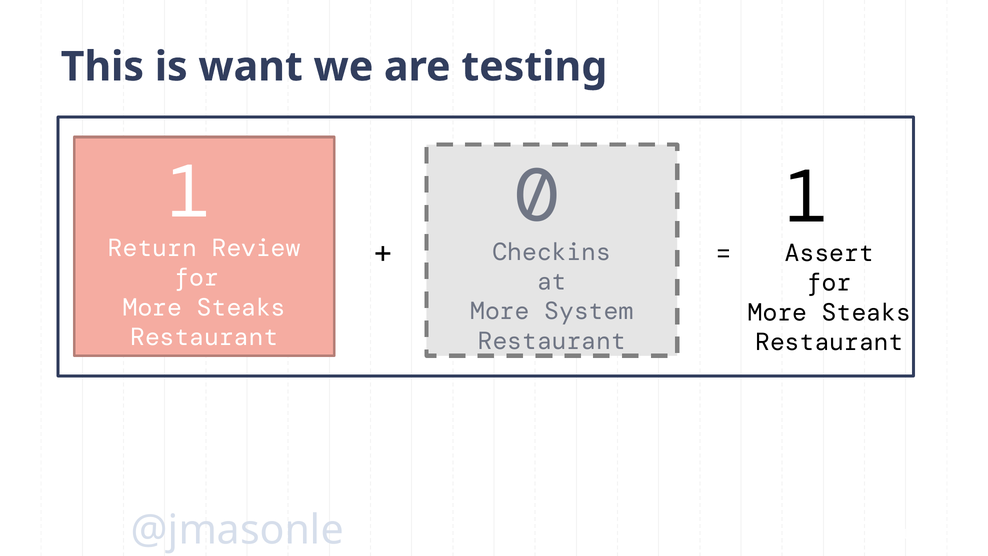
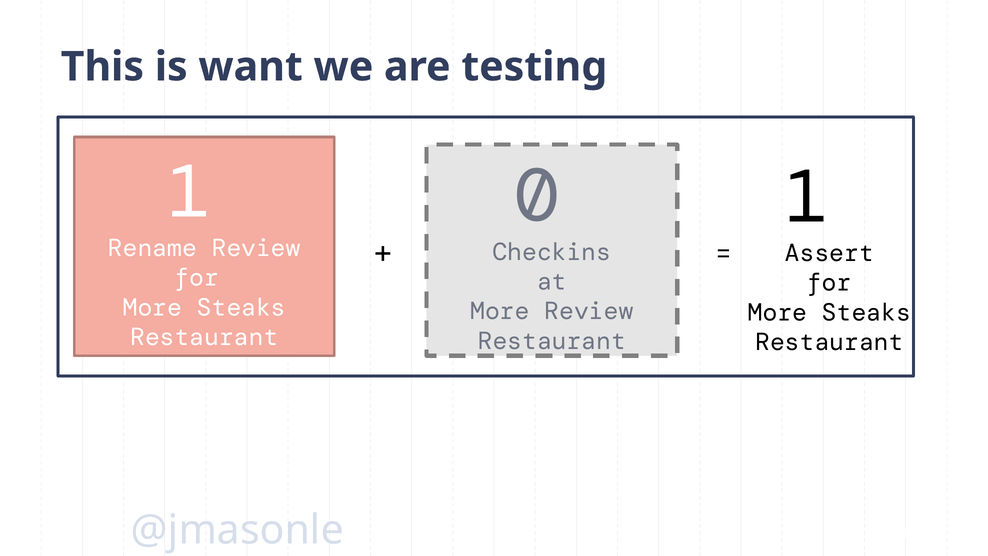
Return: Return -> Rename (152, 248)
More System: System -> Review (589, 311)
